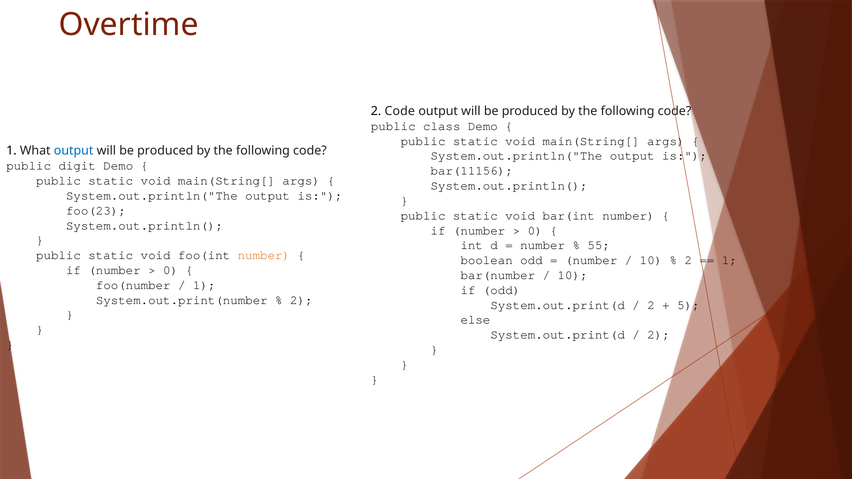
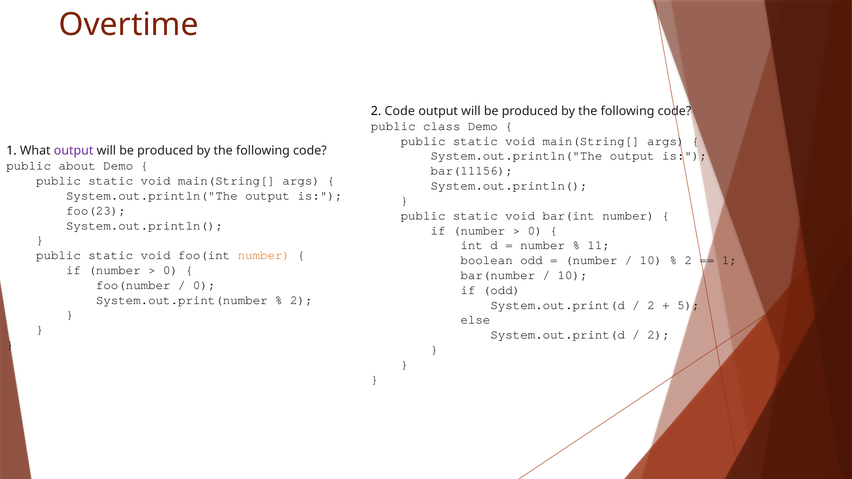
output colour: blue -> purple (74, 151)
digit: digit -> about (77, 166)
55: 55 -> 11 (599, 245)
1: 1 -> 0 (204, 285)
